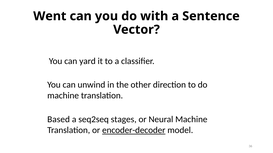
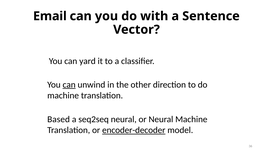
Went: Went -> Email (50, 16)
can underline: none -> present (69, 85)
seq2seq stages: stages -> neural (124, 120)
